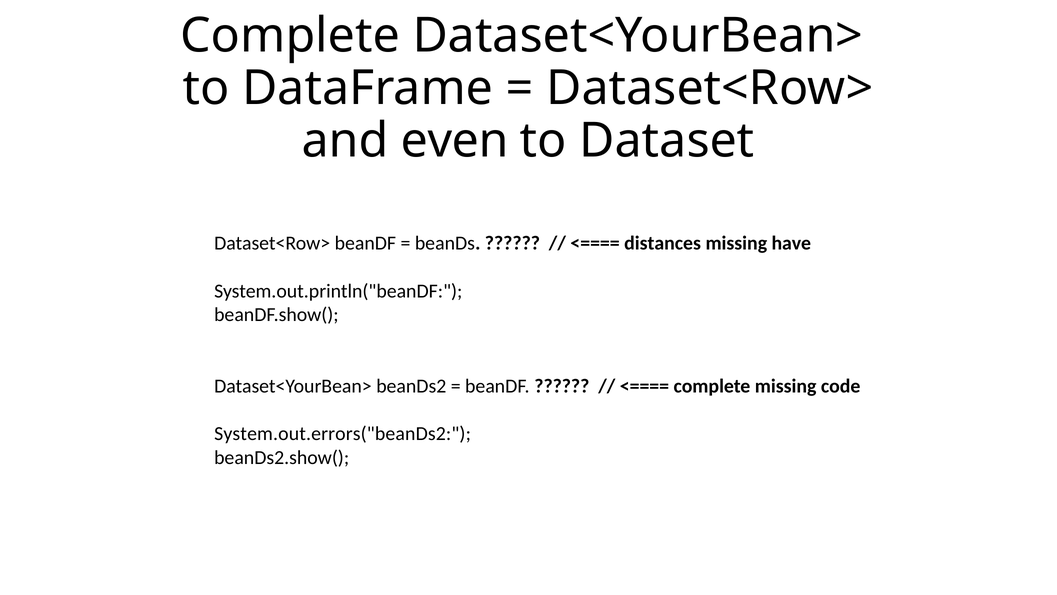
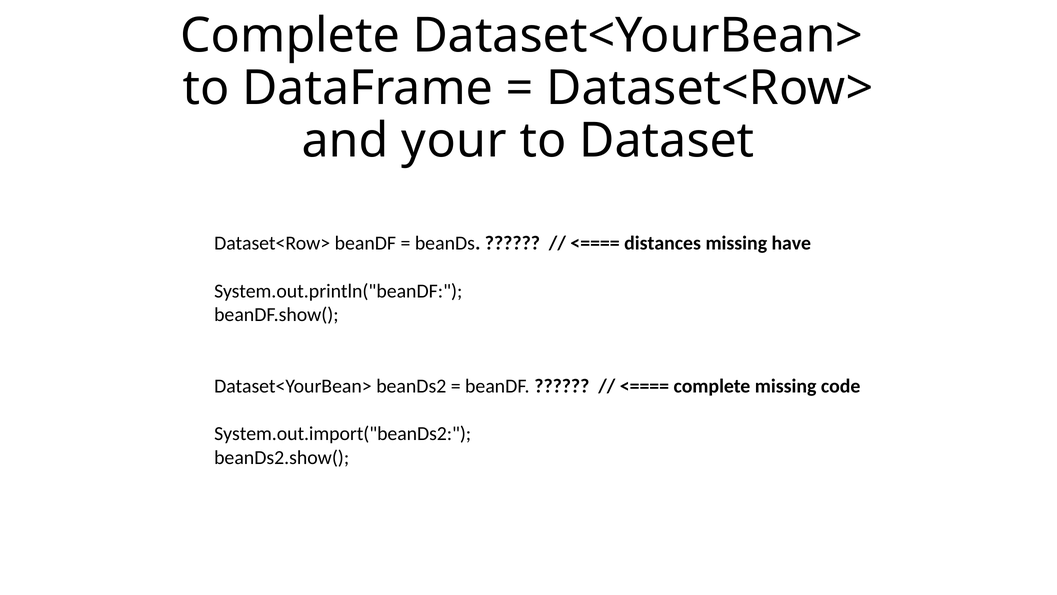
even: even -> your (454, 141)
System.out.errors("beanDs2: System.out.errors("beanDs2 -> System.out.import("beanDs2 (343, 434)
